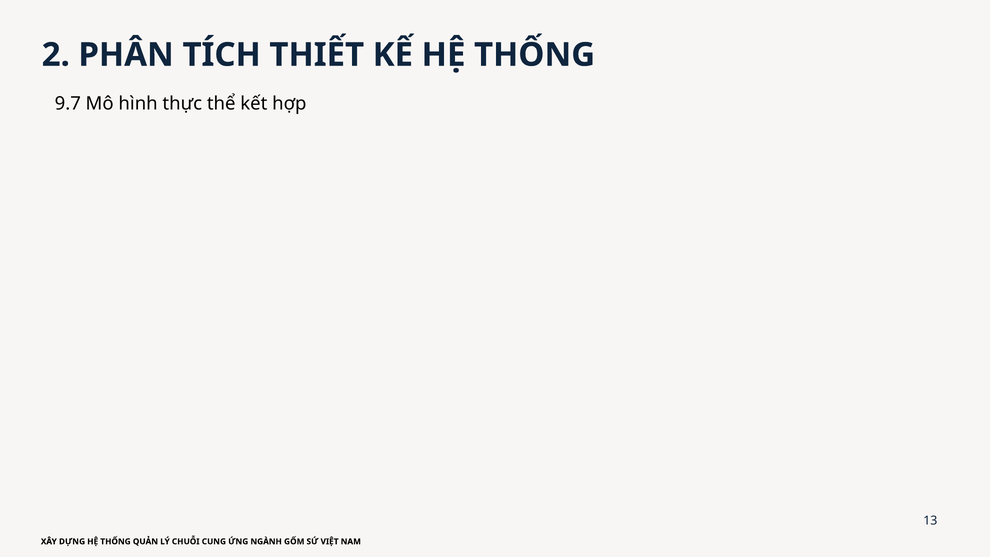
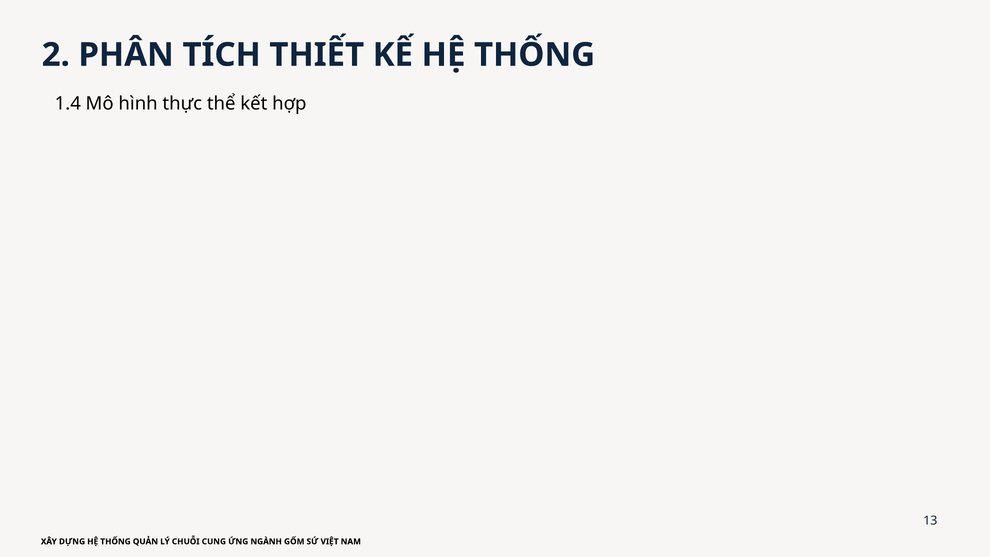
9.7: 9.7 -> 1.4 (68, 104)
